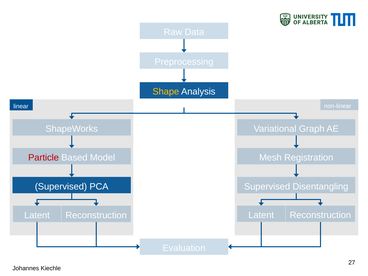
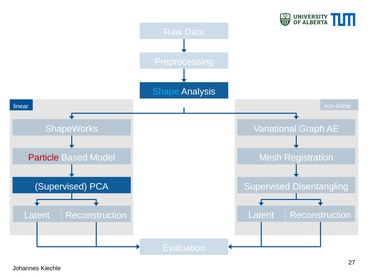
Shape colour: yellow -> light blue (166, 92)
